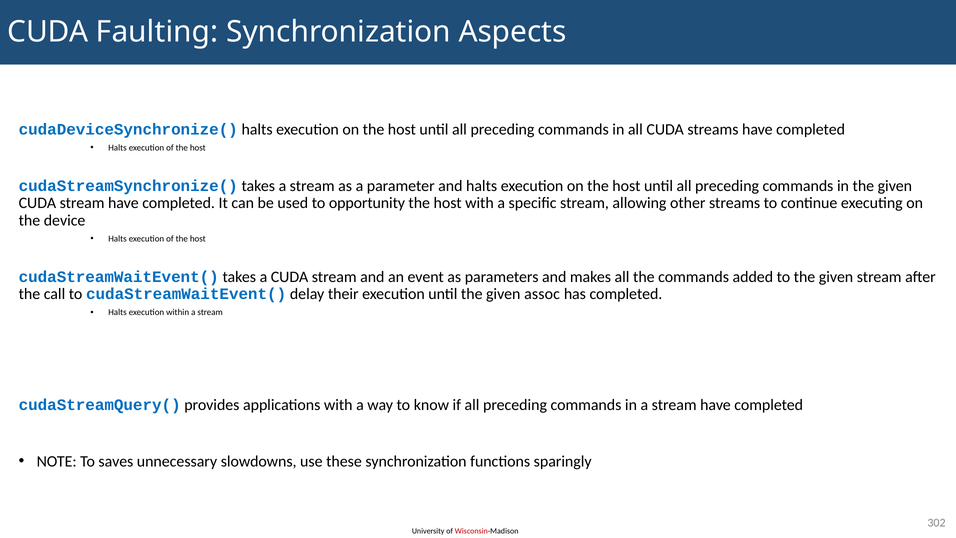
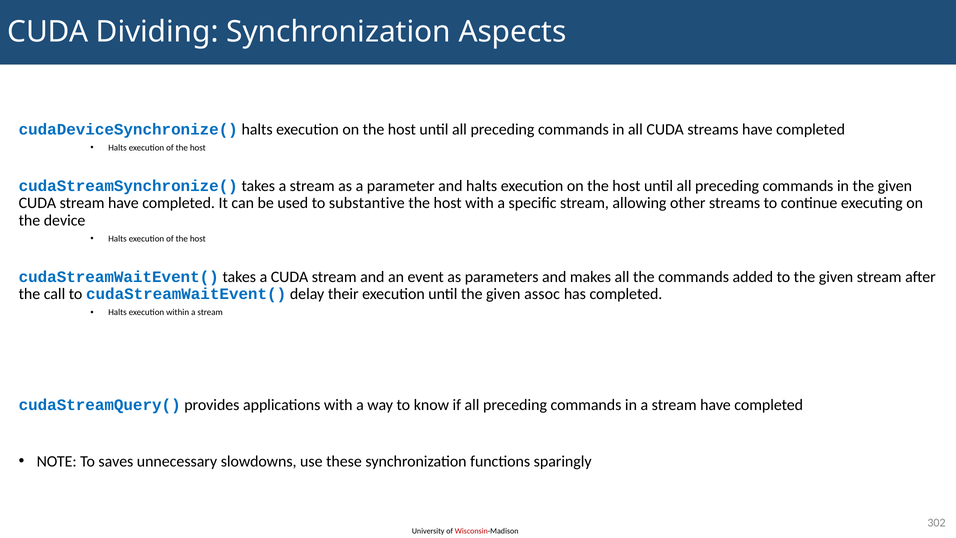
Faulting: Faulting -> Dividing (157, 32)
opportunity: opportunity -> substantive (367, 203)
